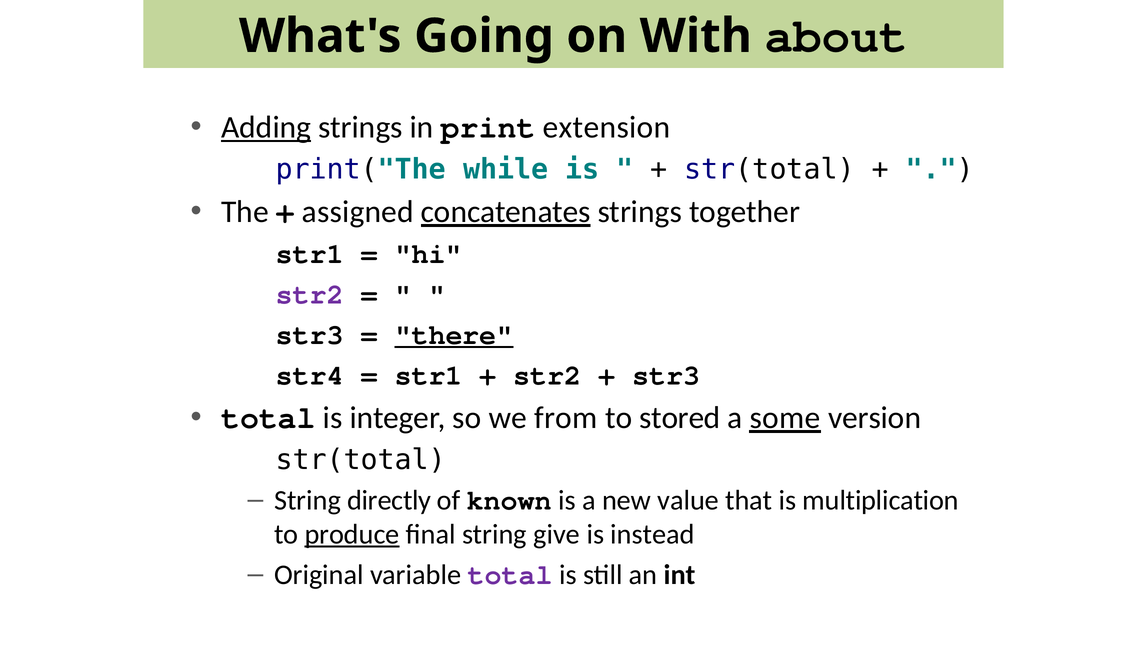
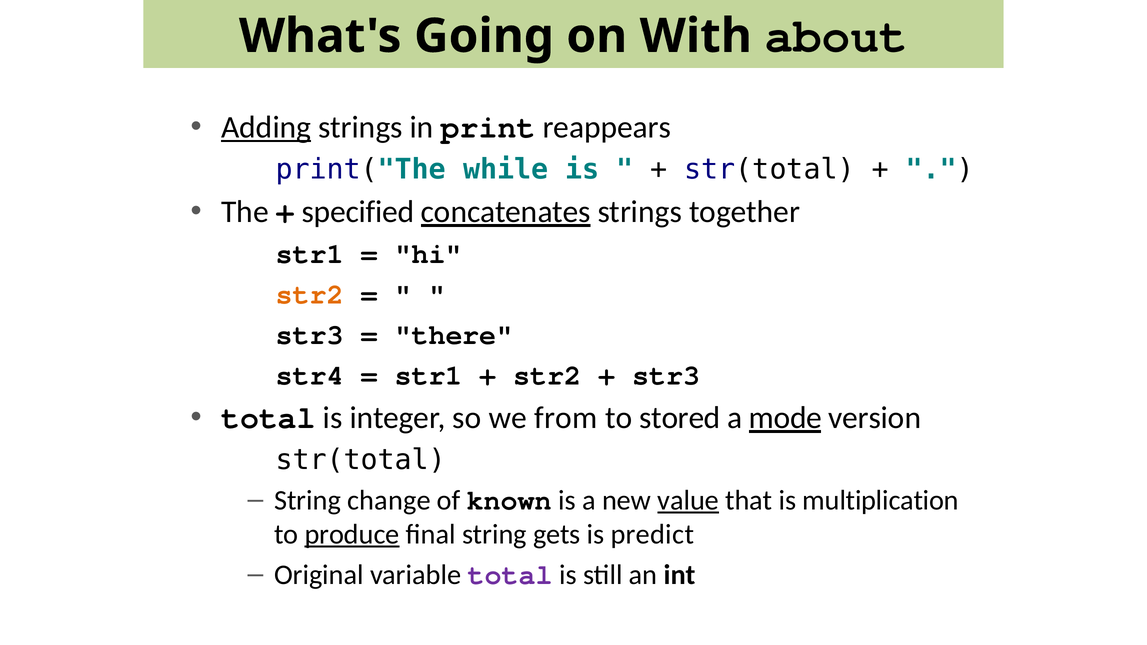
extension: extension -> reappears (607, 127)
assigned: assigned -> specified (358, 212)
str2 colour: purple -> orange (310, 295)
there underline: present -> none (454, 335)
some: some -> mode (785, 418)
directly: directly -> change (389, 501)
value underline: none -> present (688, 501)
give: give -> gets (557, 535)
instead: instead -> predict (652, 535)
